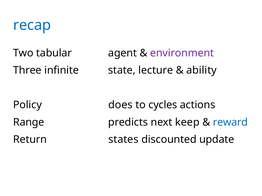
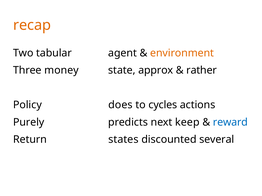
recap colour: blue -> orange (32, 25)
environment colour: purple -> orange (182, 53)
infinite: infinite -> money (62, 70)
lecture: lecture -> approx (156, 70)
ability: ability -> rather (202, 70)
Range: Range -> Purely (29, 122)
update: update -> several (217, 140)
